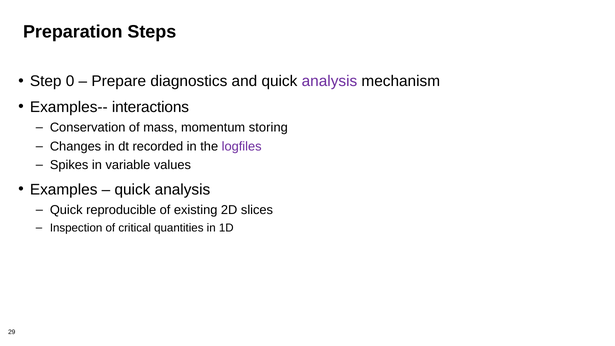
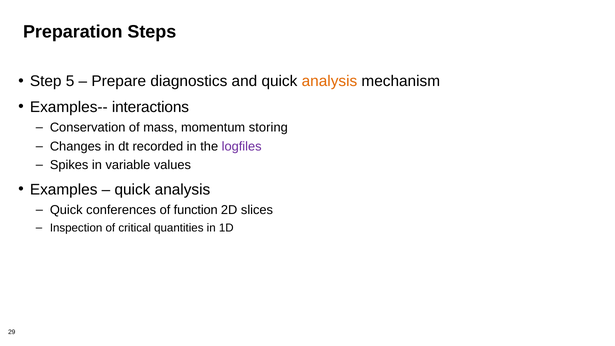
0: 0 -> 5 (70, 81)
analysis colour: purple -> orange (329, 81)
reproducible: reproducible -> conferences (121, 210)
existing: existing -> function (196, 210)
